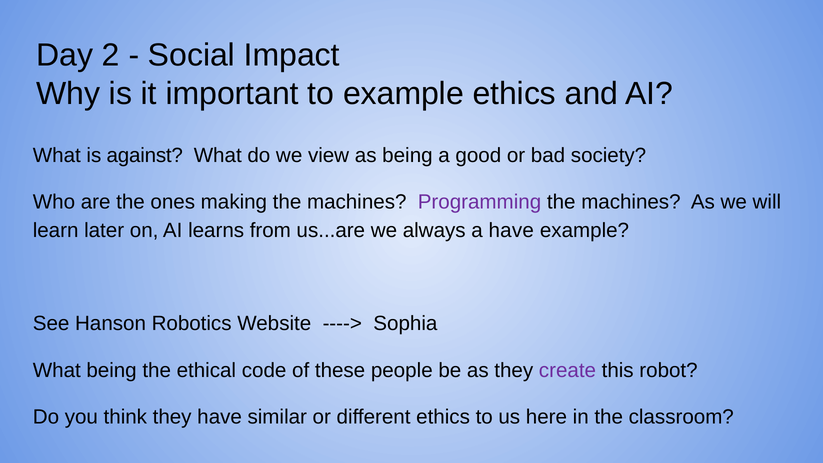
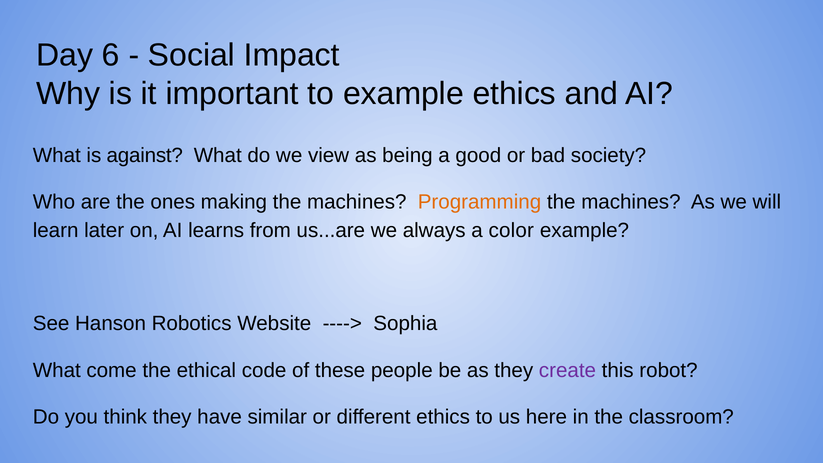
2: 2 -> 6 (111, 55)
Programming colour: purple -> orange (479, 202)
a have: have -> color (511, 230)
What being: being -> come (112, 370)
